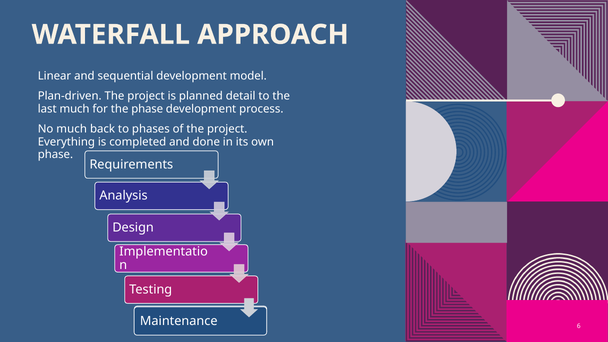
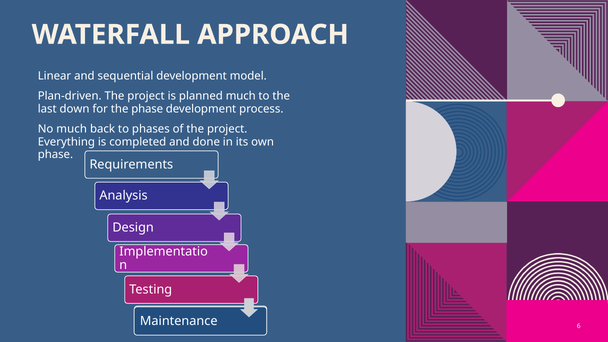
planned detail: detail -> much (241, 96)
last much: much -> down (75, 109)
